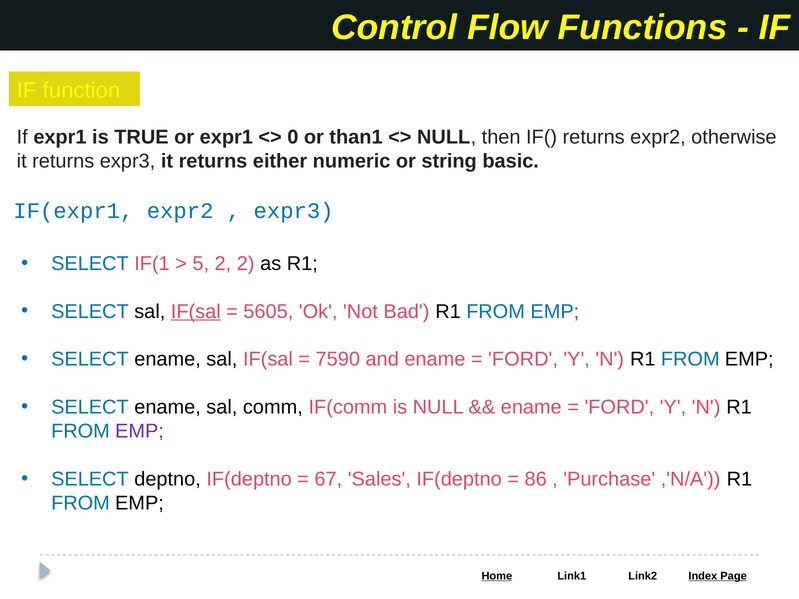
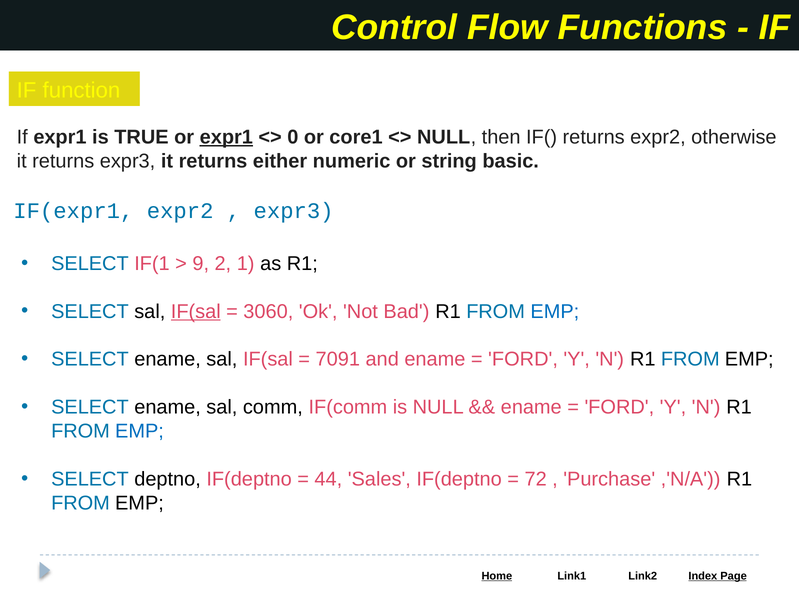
expr1 underline: none -> present (226, 137)
than1: than1 -> core1 (356, 137)
5: 5 -> 9 (201, 264)
2 2: 2 -> 1 (246, 264)
5605: 5605 -> 3060 (268, 312)
7590: 7590 -> 7091 (338, 360)
EMP colour: purple -> blue (139, 431)
67: 67 -> 44 (328, 479)
86: 86 -> 72 (536, 479)
